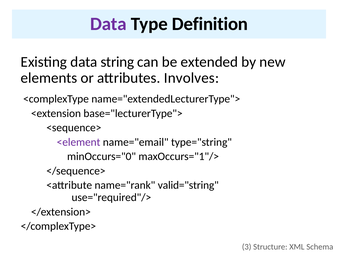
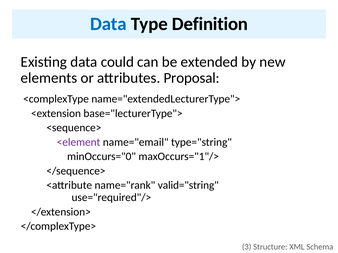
Data colour: purple -> blue (108, 24)
string: string -> could (117, 62)
Involves: Involves -> Proposal (192, 78)
